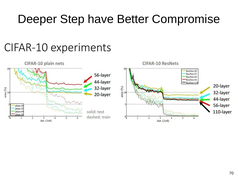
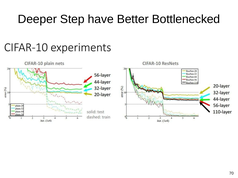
Compromise: Compromise -> Bottlenecked (186, 19)
